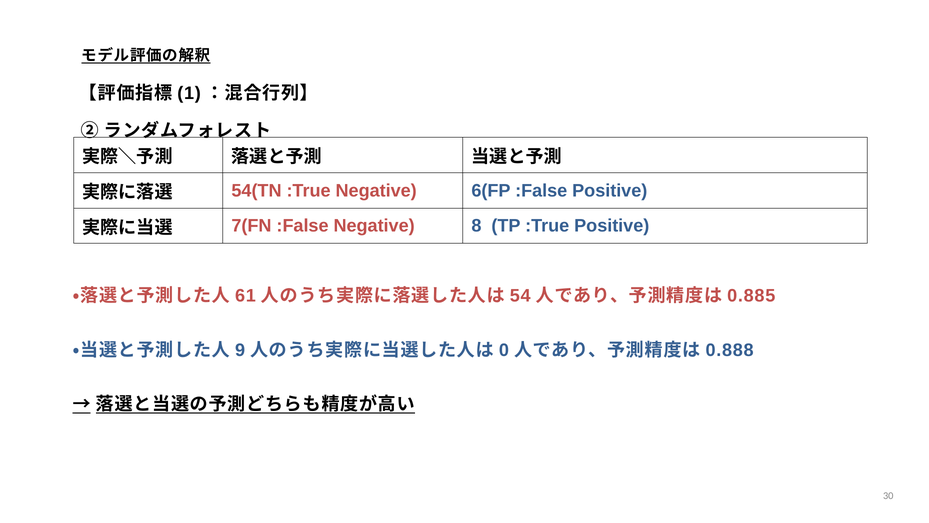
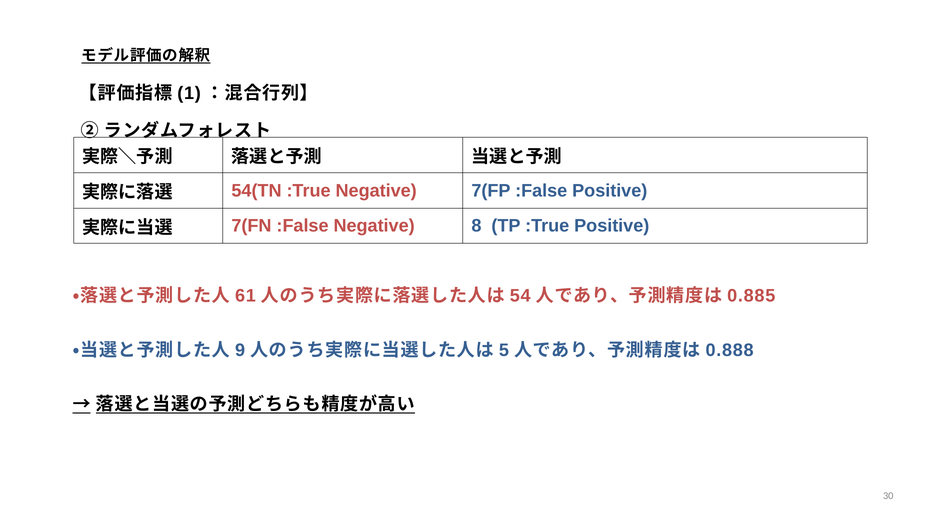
6(FP: 6(FP -> 7(FP (491, 191)
0: 0 -> 5 (504, 350)
